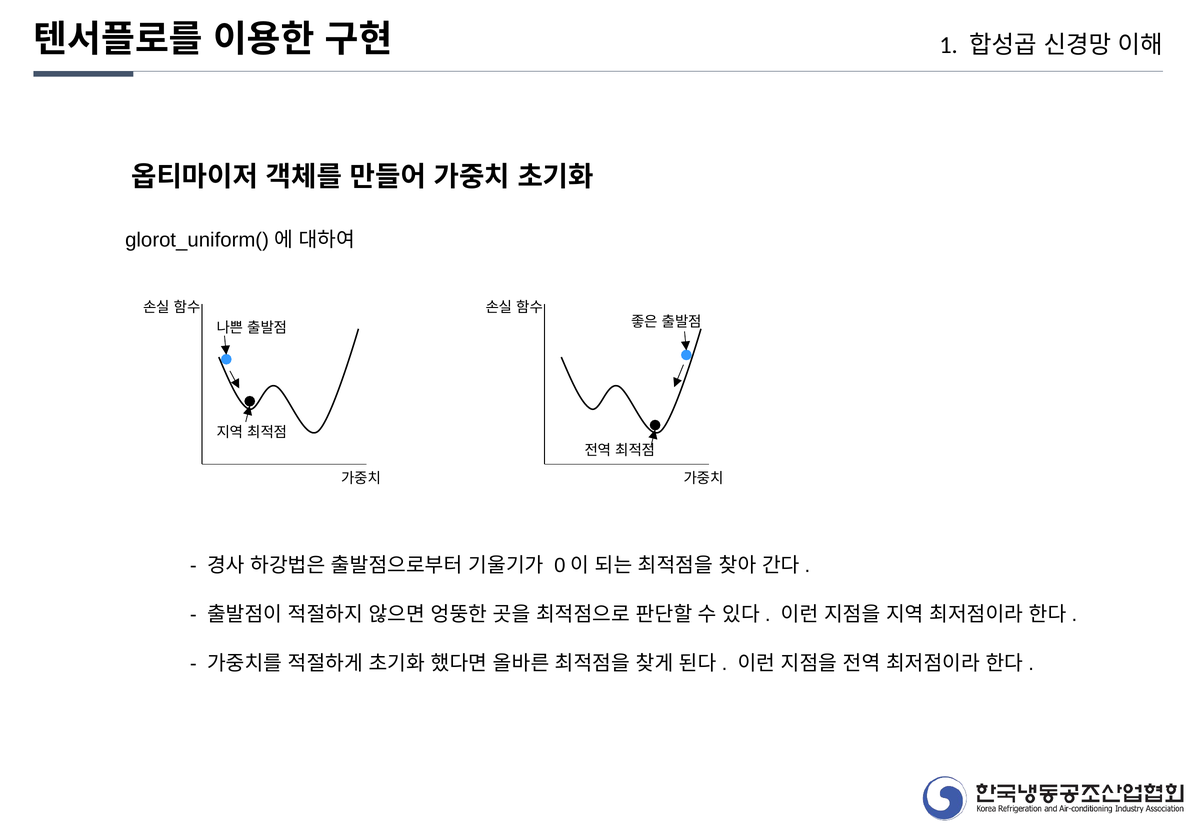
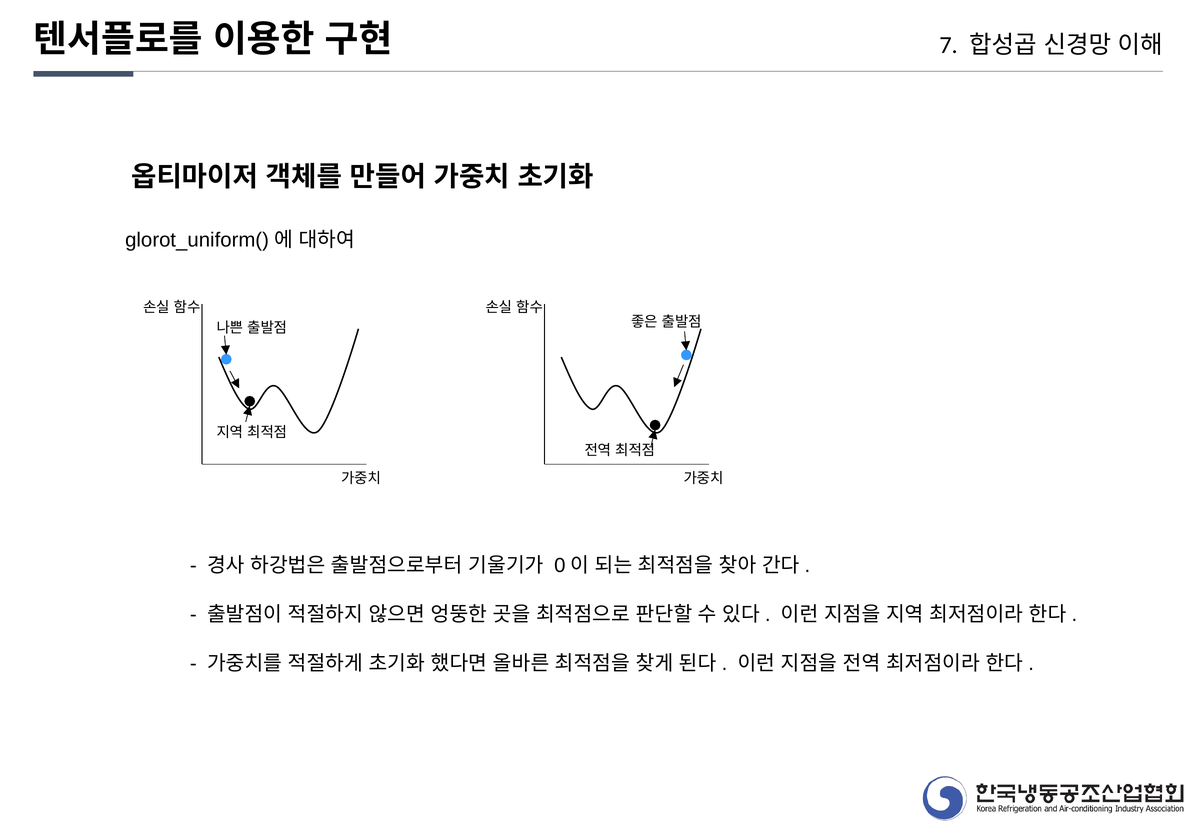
1: 1 -> 7 (949, 45)
